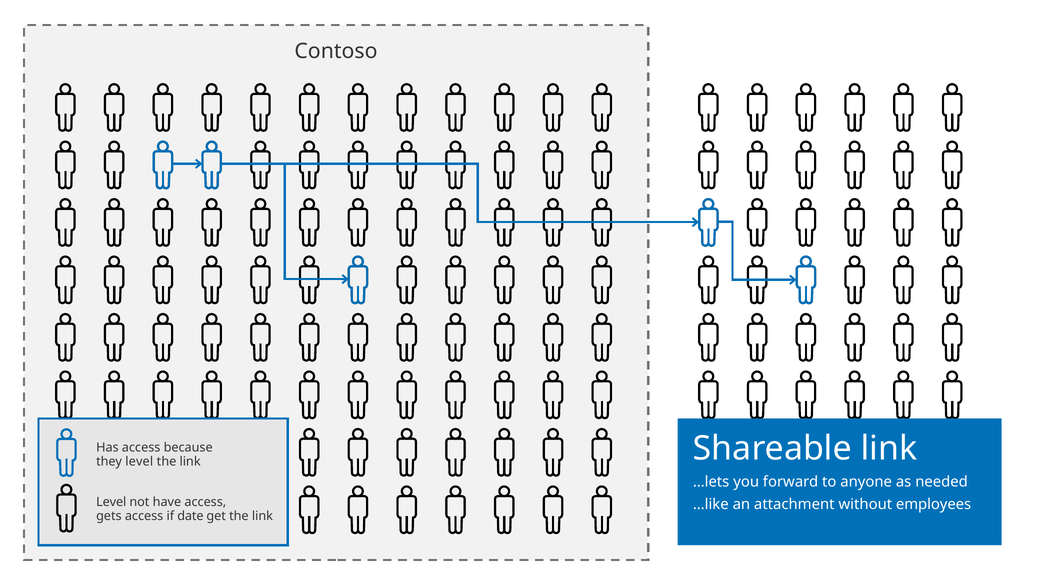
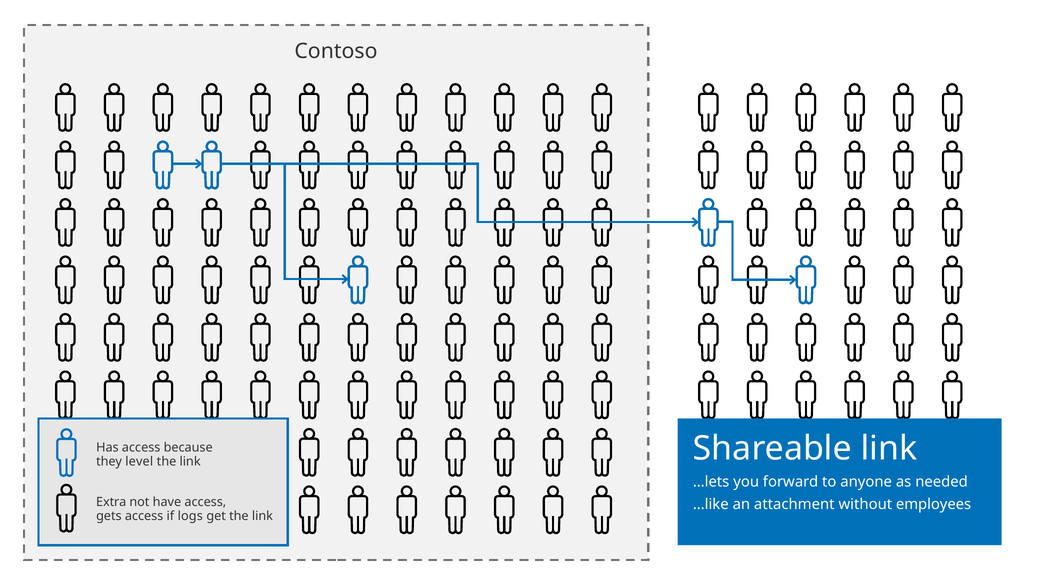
Level: Level -> Extra (111, 502)
date: date -> logs (190, 516)
